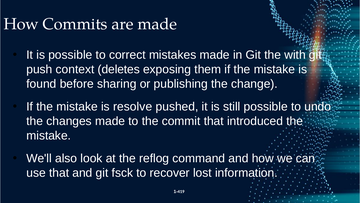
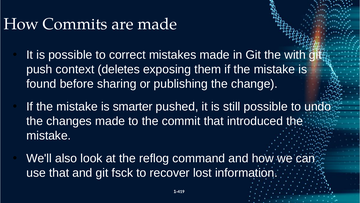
resolve: resolve -> smarter (133, 106)
